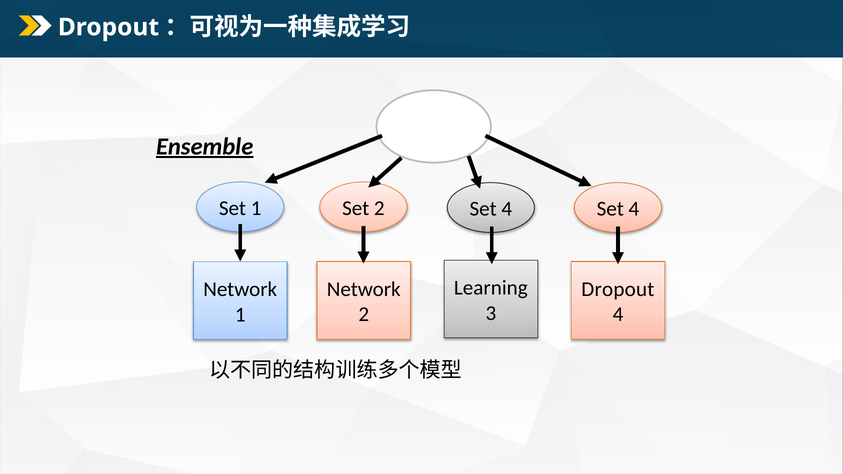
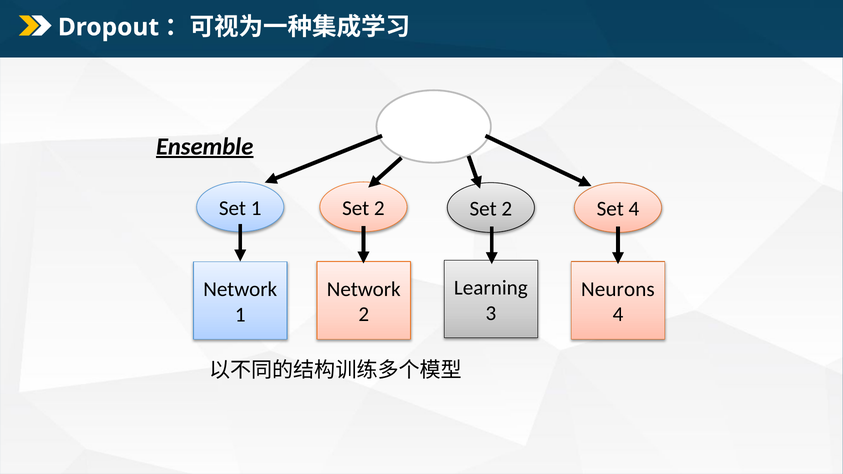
2 Set 4: 4 -> 2 (507, 209)
Dropout: Dropout -> Neurons (618, 289)
